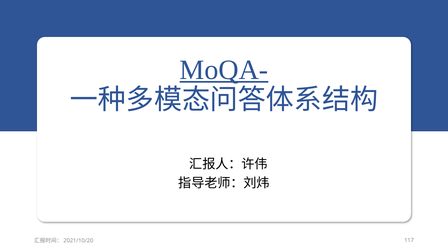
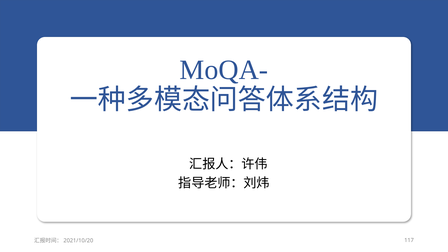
MoQA- underline: present -> none (224, 70)
